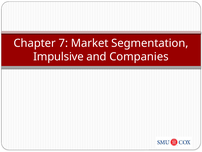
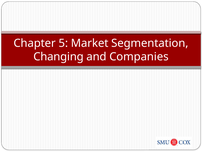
7: 7 -> 5 (63, 43)
Impulsive: Impulsive -> Changing (58, 56)
